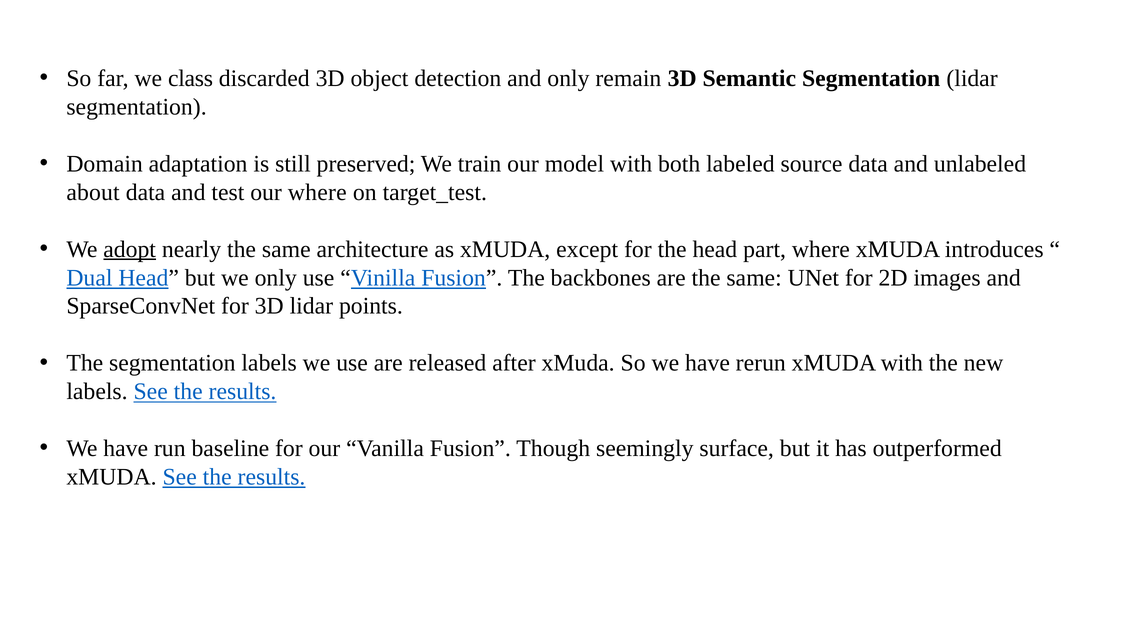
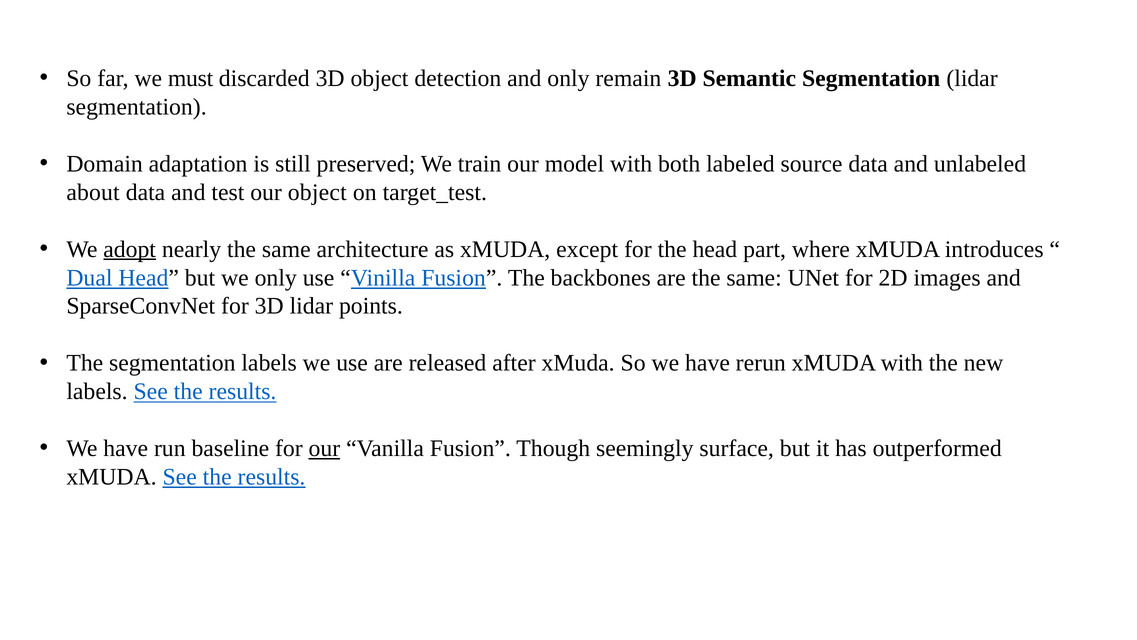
class: class -> must (191, 78)
our where: where -> object (317, 192)
our underline: none -> present (324, 448)
